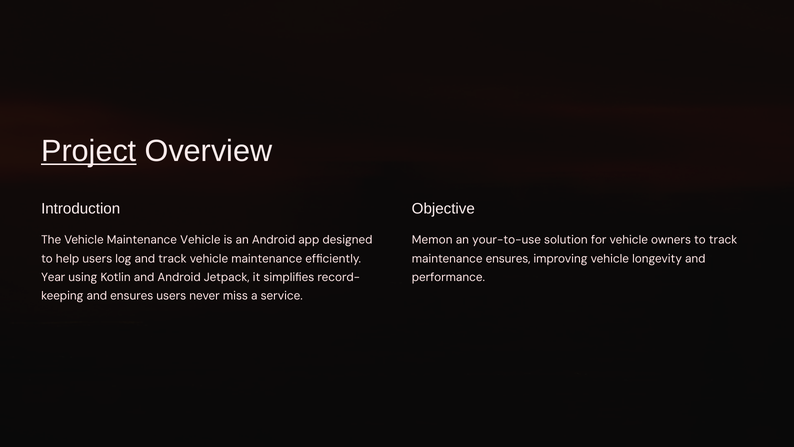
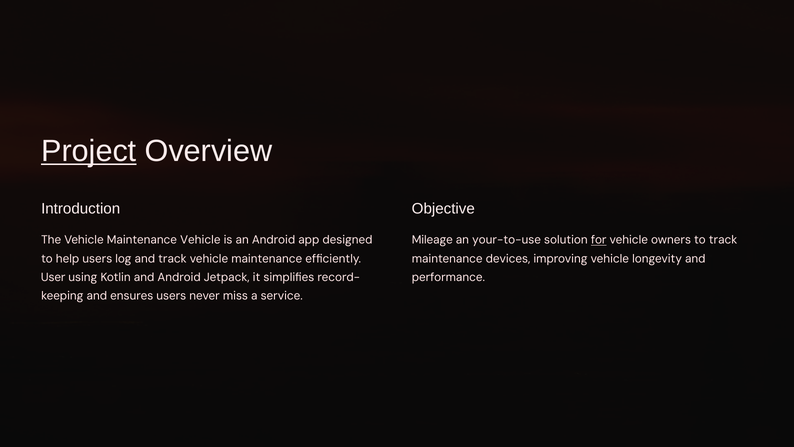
Memon: Memon -> Mileage (432, 240)
for underline: none -> present (599, 240)
maintenance ensures: ensures -> devices (508, 258)
Year: Year -> User (53, 277)
